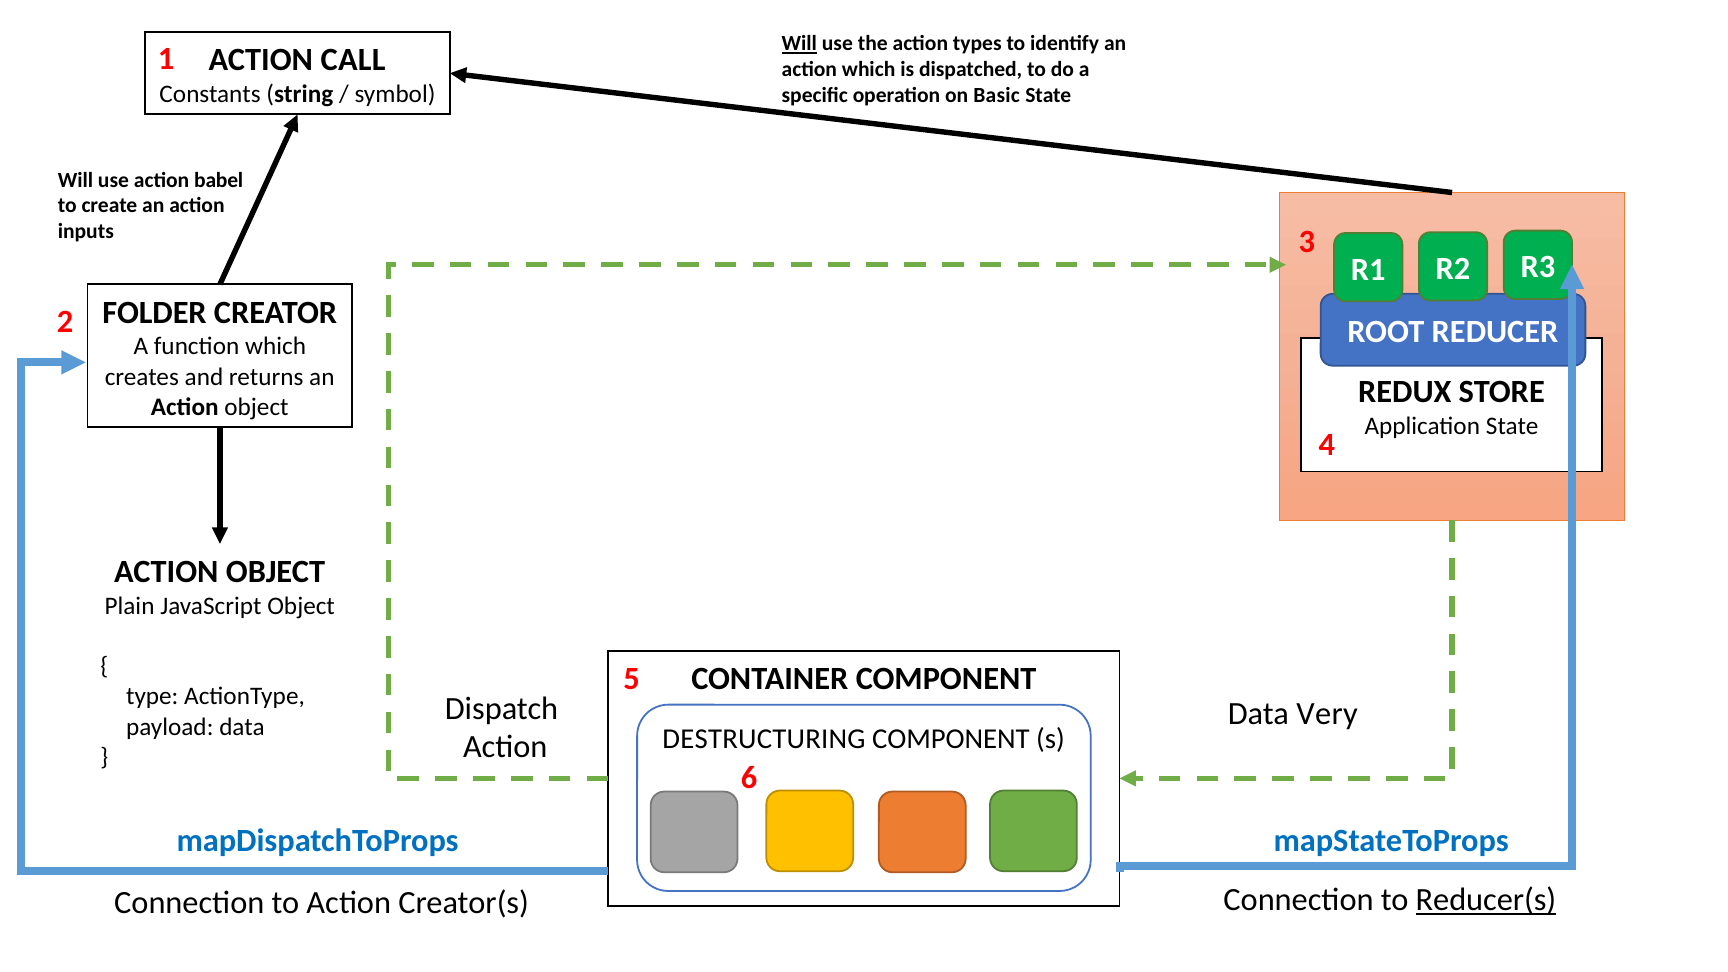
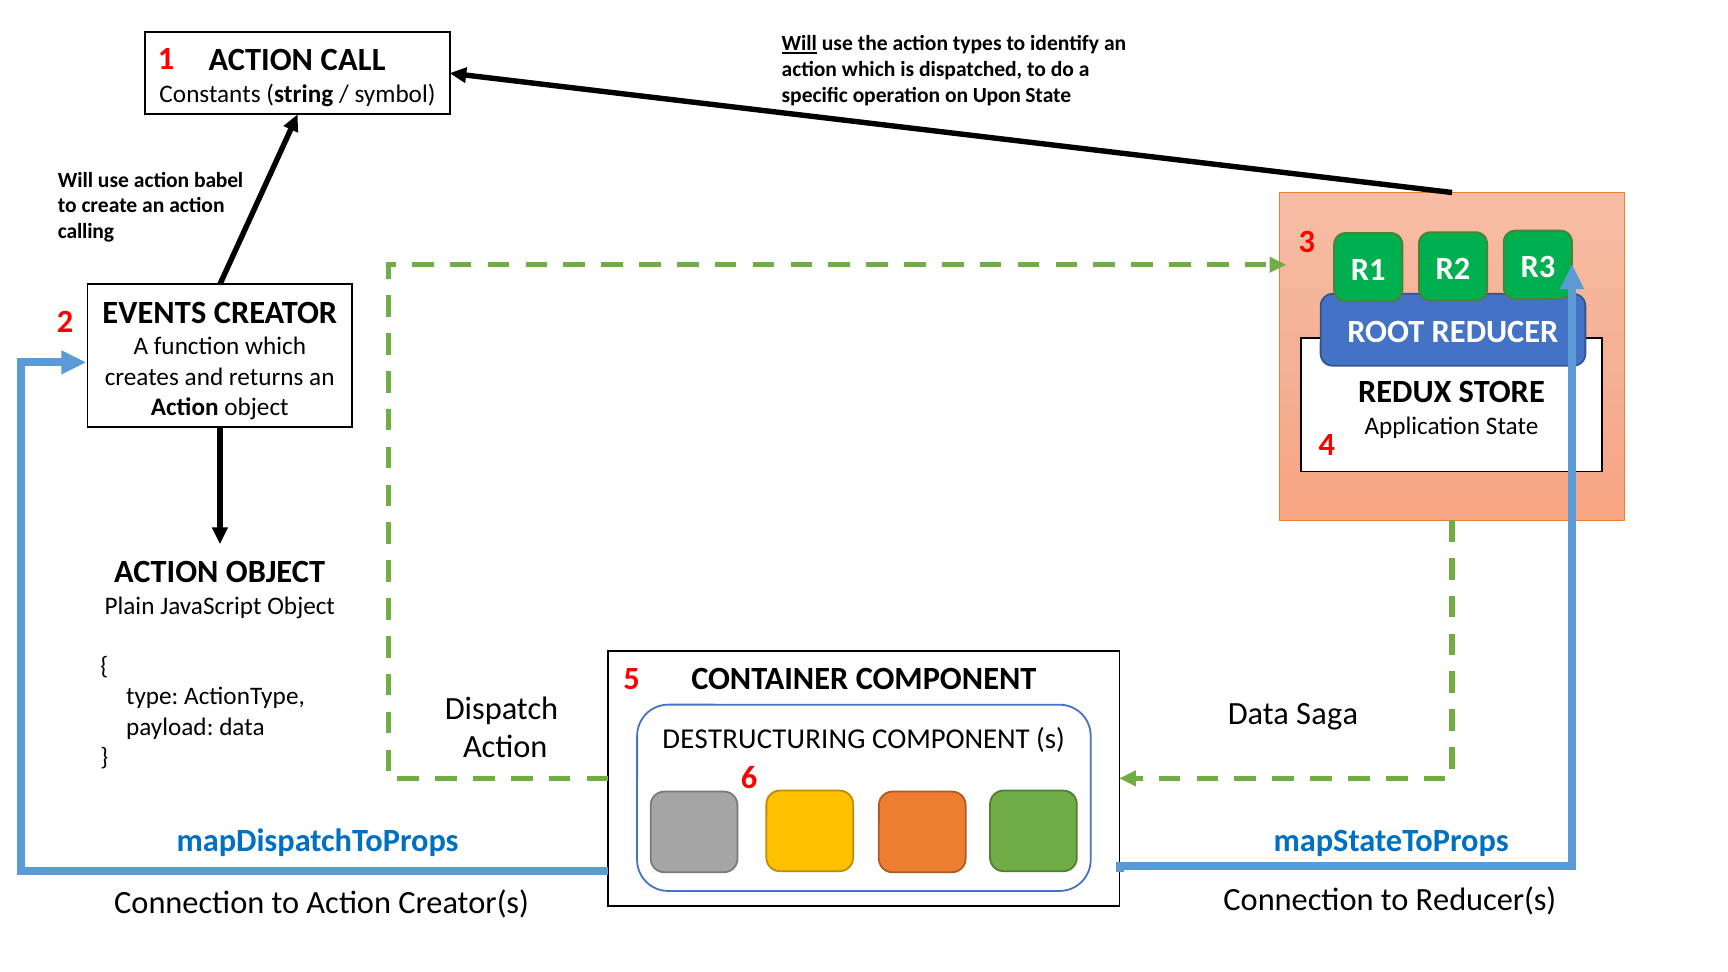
Basic: Basic -> Upon (997, 96)
inputs: inputs -> calling (86, 232)
FOLDER: FOLDER -> EVENTS (154, 312)
Very: Very -> Saga (1327, 713)
Reducer(s underline: present -> none (1486, 900)
